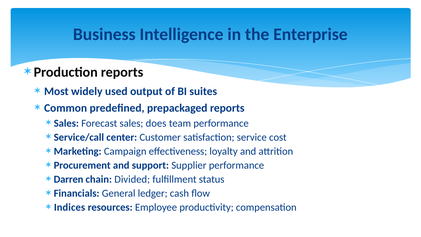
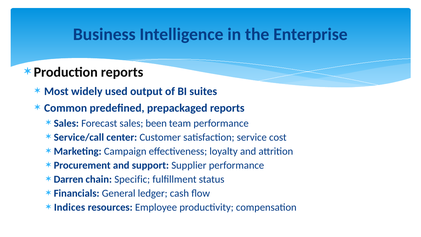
does: does -> been (156, 123)
Divided: Divided -> Specific (132, 179)
